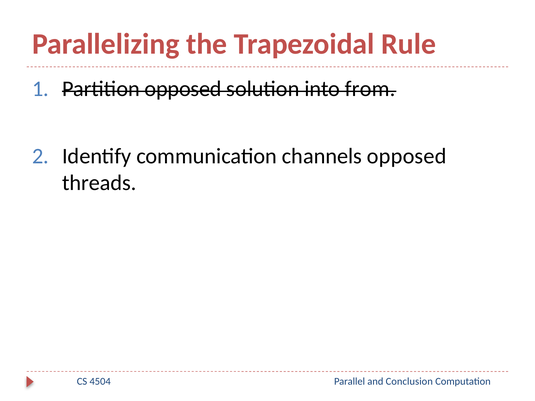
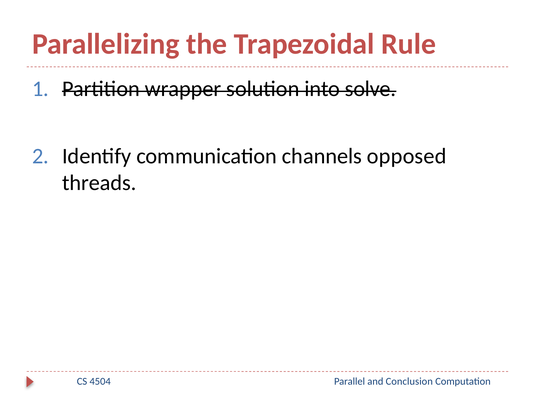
Partition opposed: opposed -> wrapper (183, 89)
from: from -> solve (370, 89)
